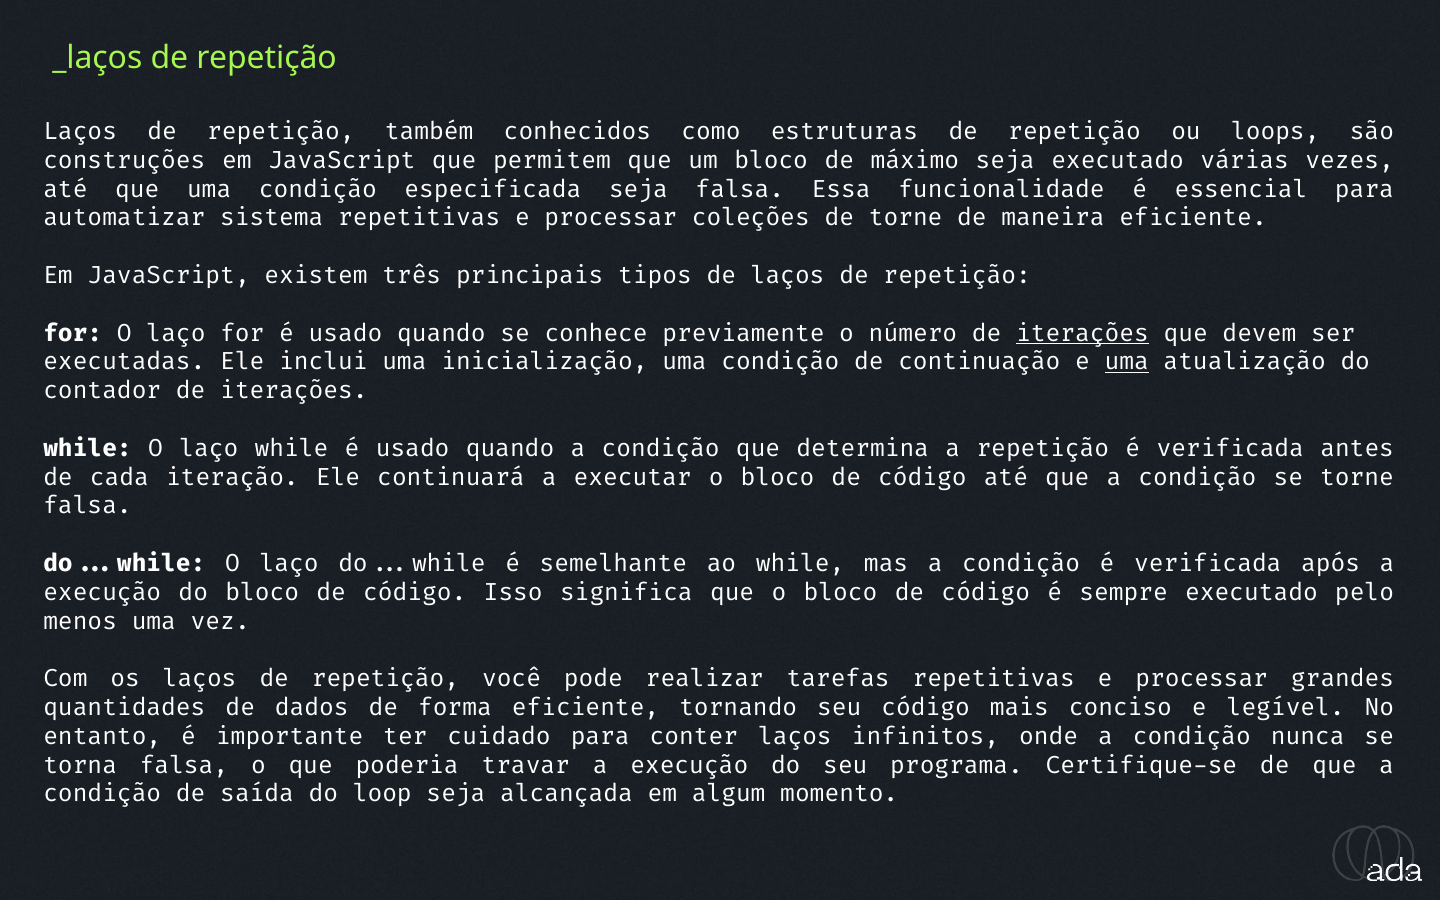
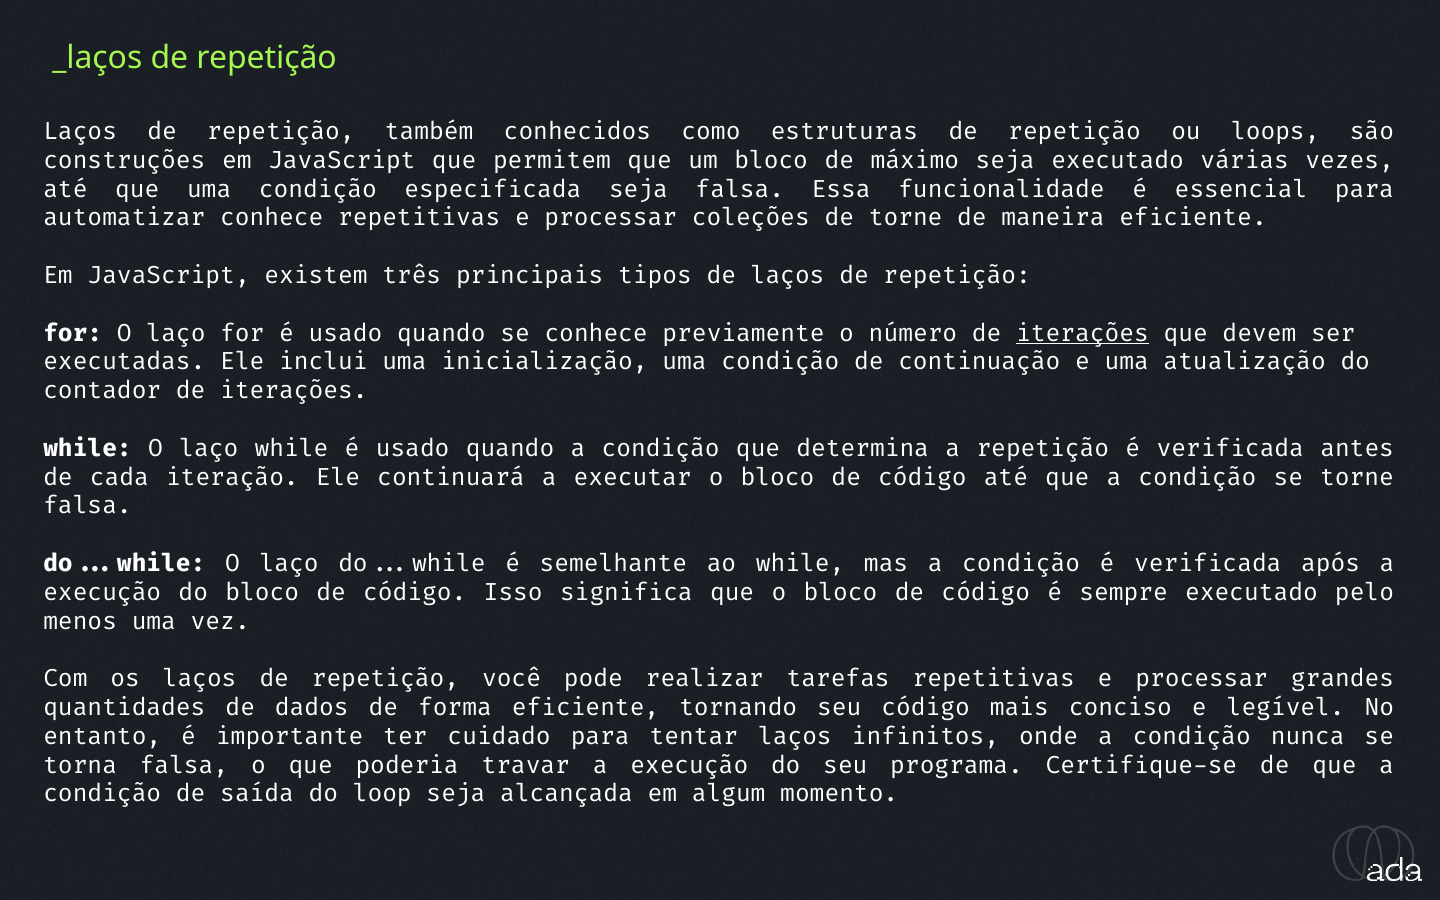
automatizar sistema: sistema -> conhece (272, 218)
uma underline: present -> none (1127, 362)
conter: conter -> tentar (694, 736)
